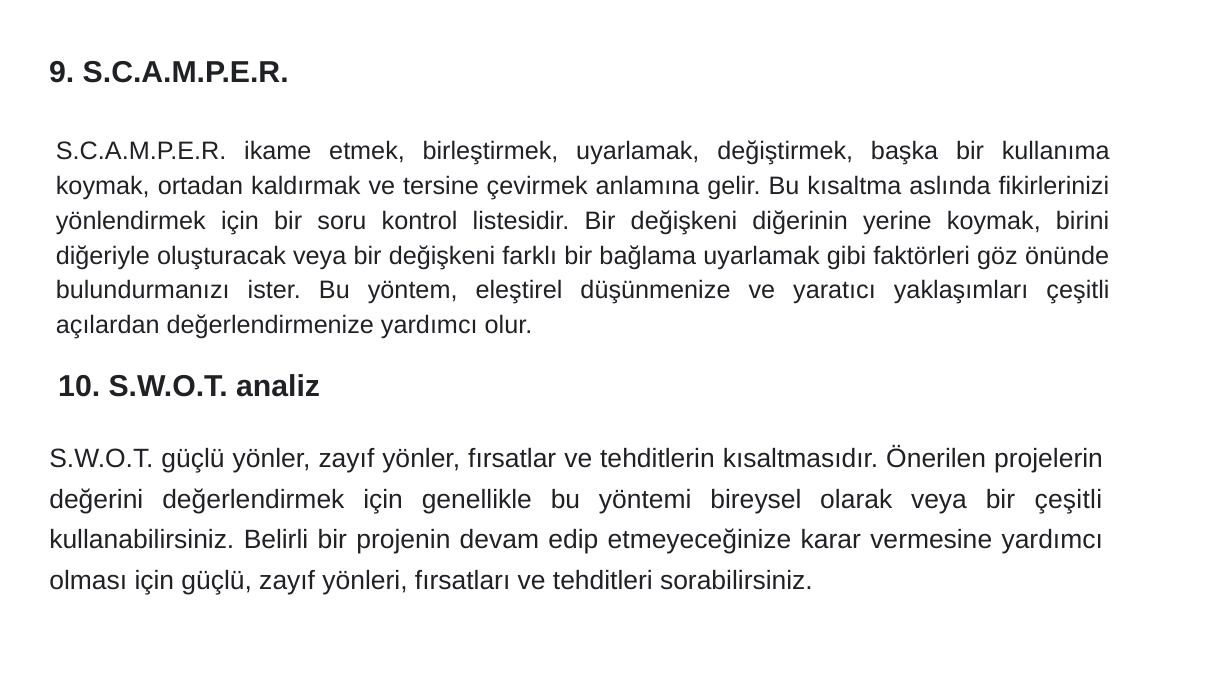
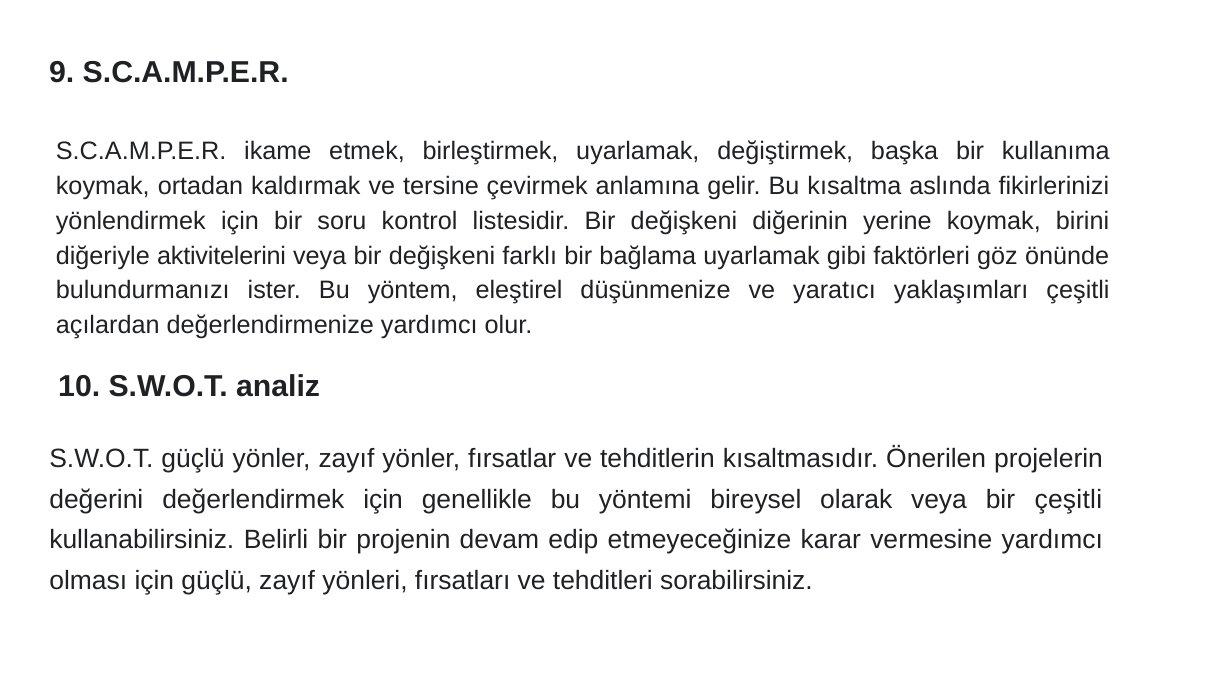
oluşturacak: oluşturacak -> aktivitelerini (222, 256)
